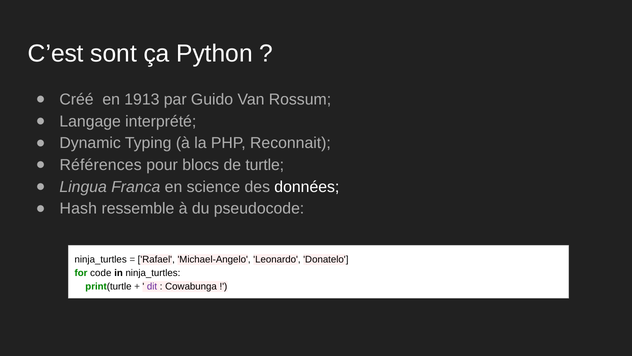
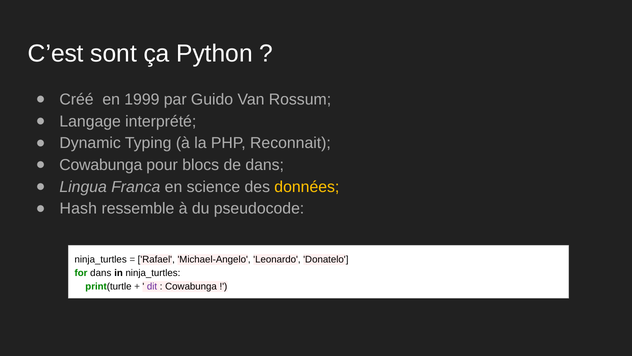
1913: 1913 -> 1999 (142, 99)
Références: Références -> Cowabunga (101, 165)
de turtle: turtle -> dans (265, 165)
données colour: white -> yellow (307, 187)
for code: code -> dans (101, 273)
